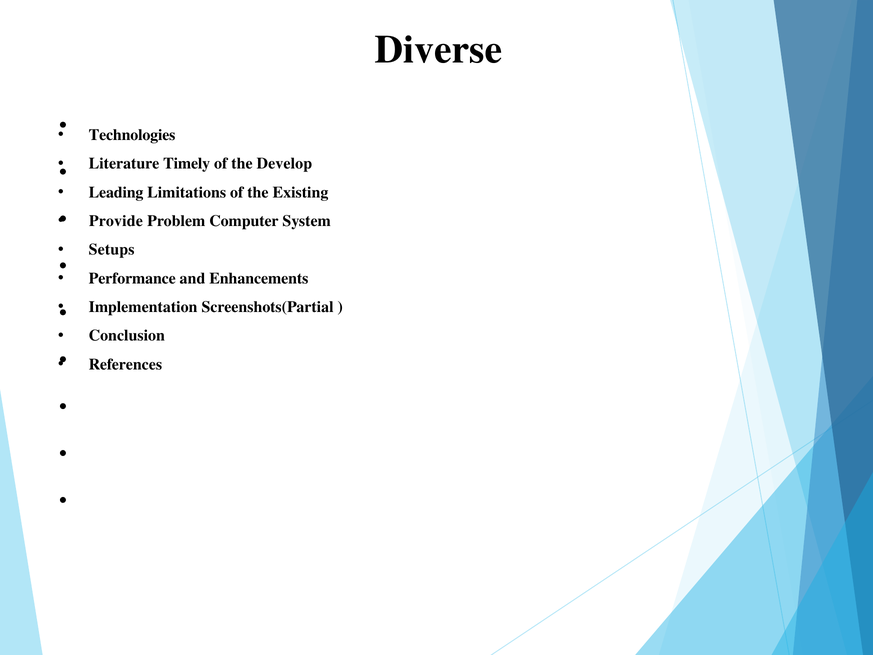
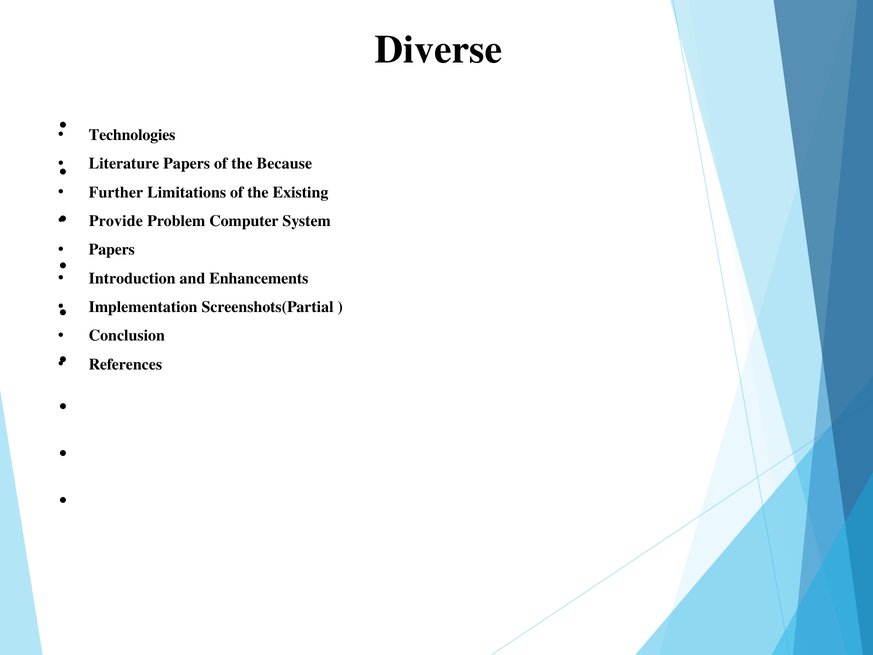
Literature Timely: Timely -> Papers (187, 164)
Develop: Develop -> Because (284, 164)
Leading: Leading -> Further (116, 192)
Setups: Setups -> Papers (112, 250)
Performance: Performance -> Introduction (132, 278)
